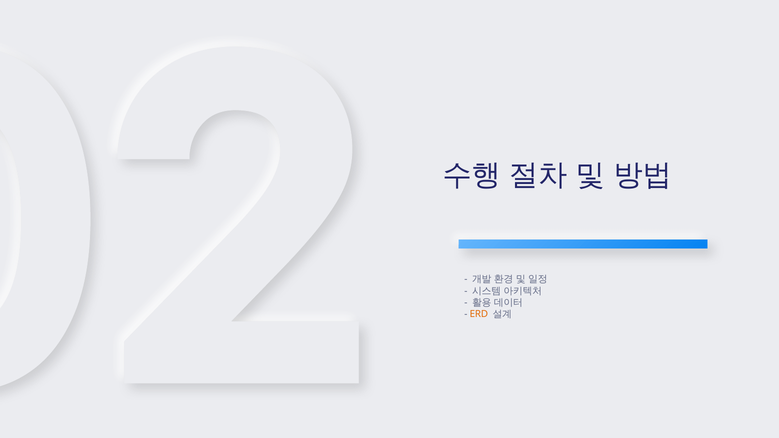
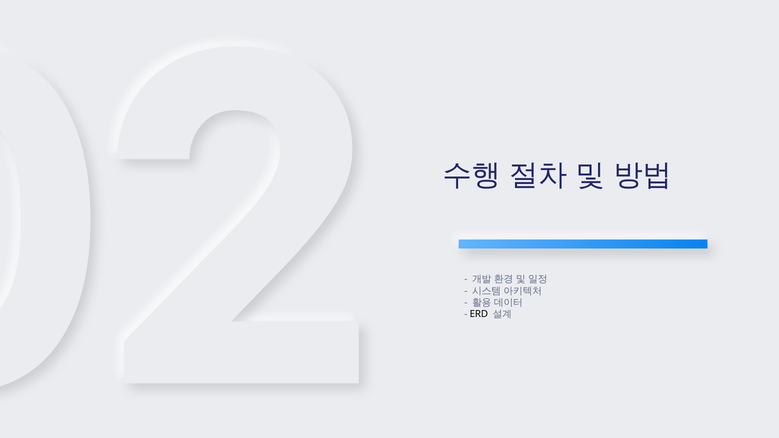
ERD colour: orange -> black (479, 314)
